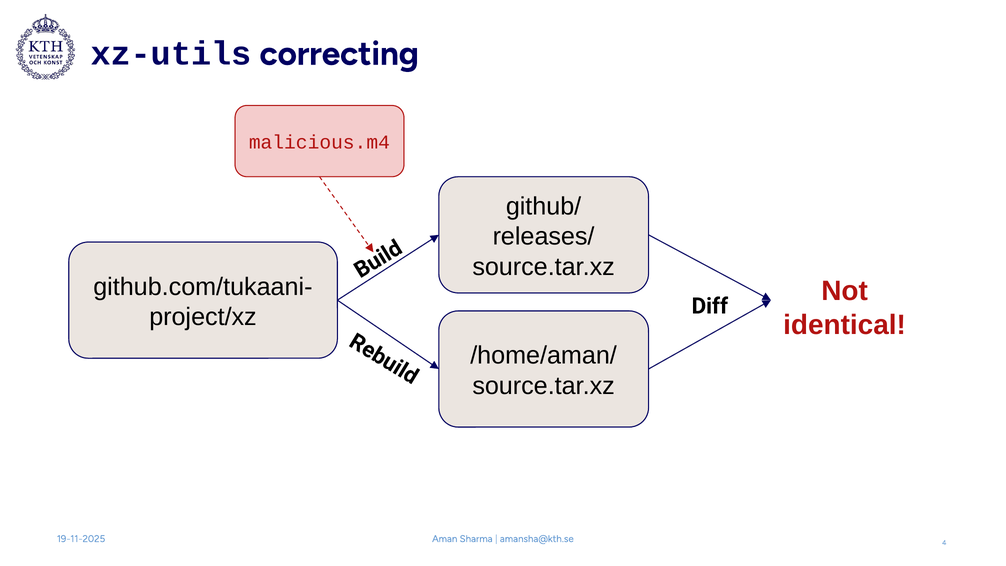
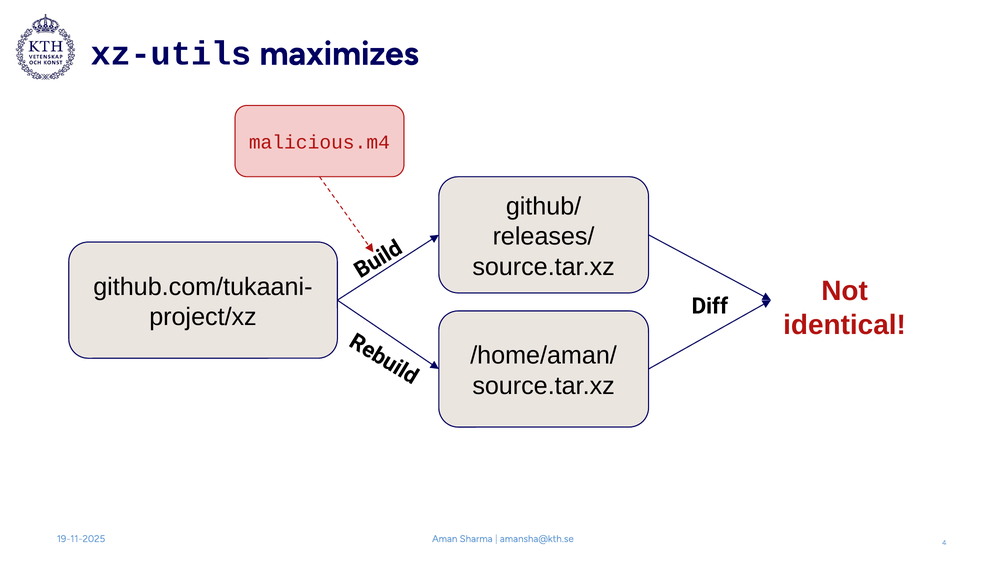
correcting: correcting -> maximizes (339, 54)
